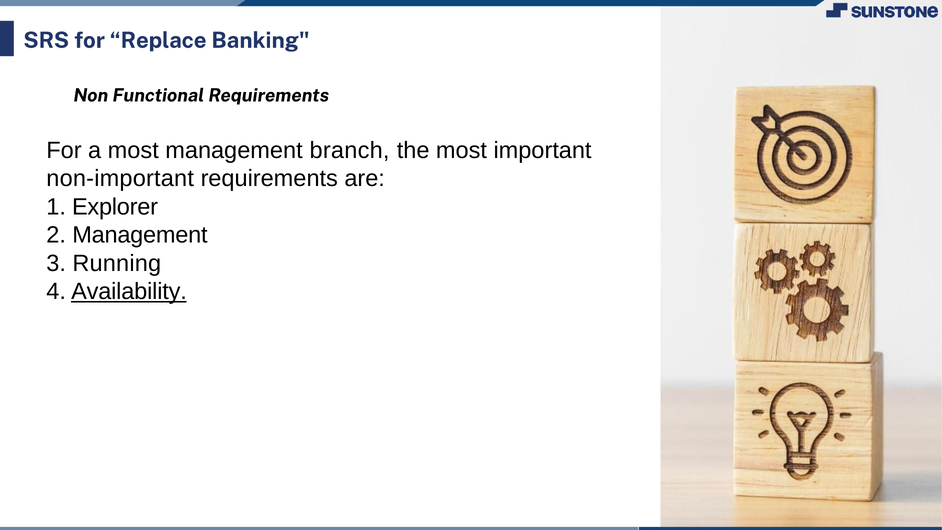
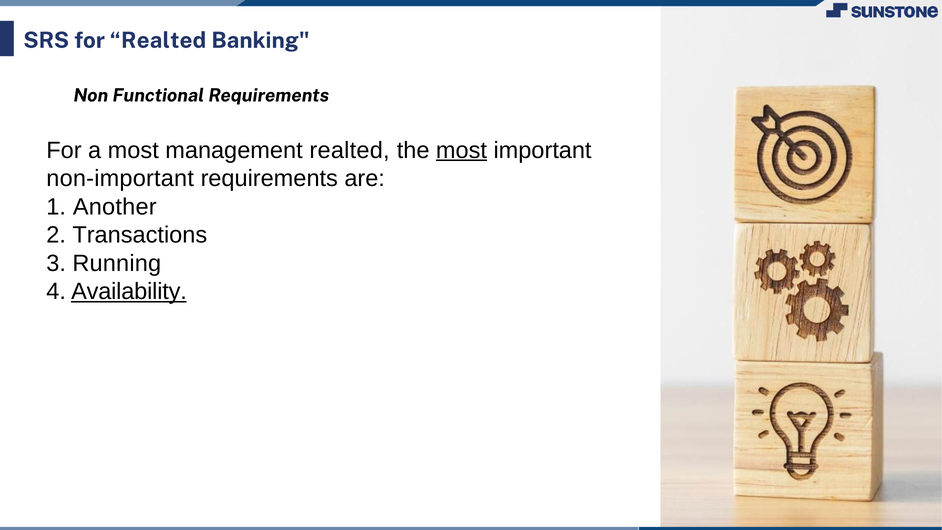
for Replace: Replace -> Realted (158, 40)
management branch: branch -> realted (350, 150)
most underline: none -> present (461, 150)
Explorer: Explorer -> Another (115, 207)
2 Management: Management -> Transactions (140, 235)
